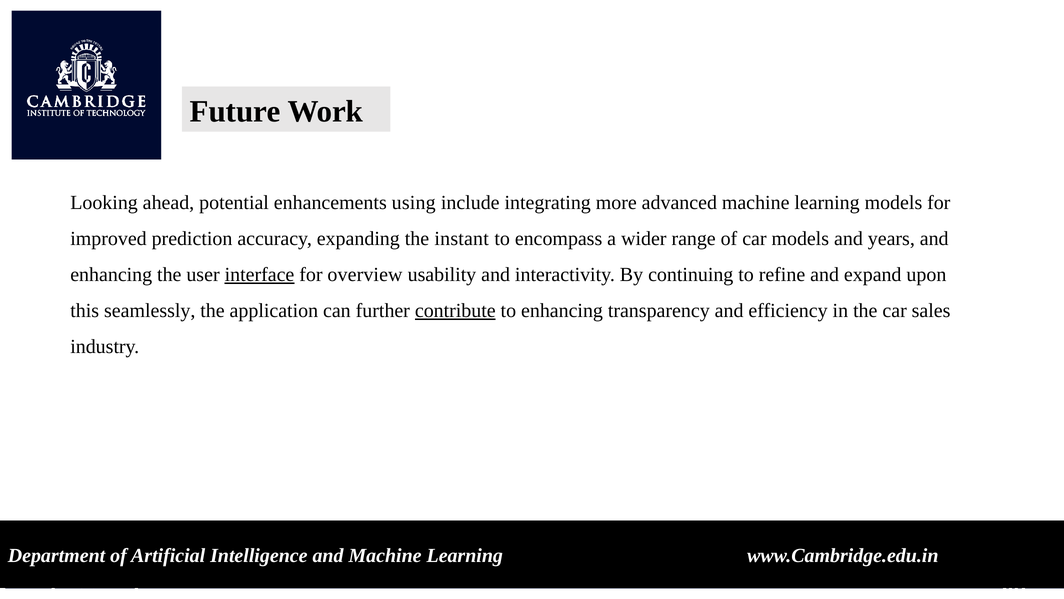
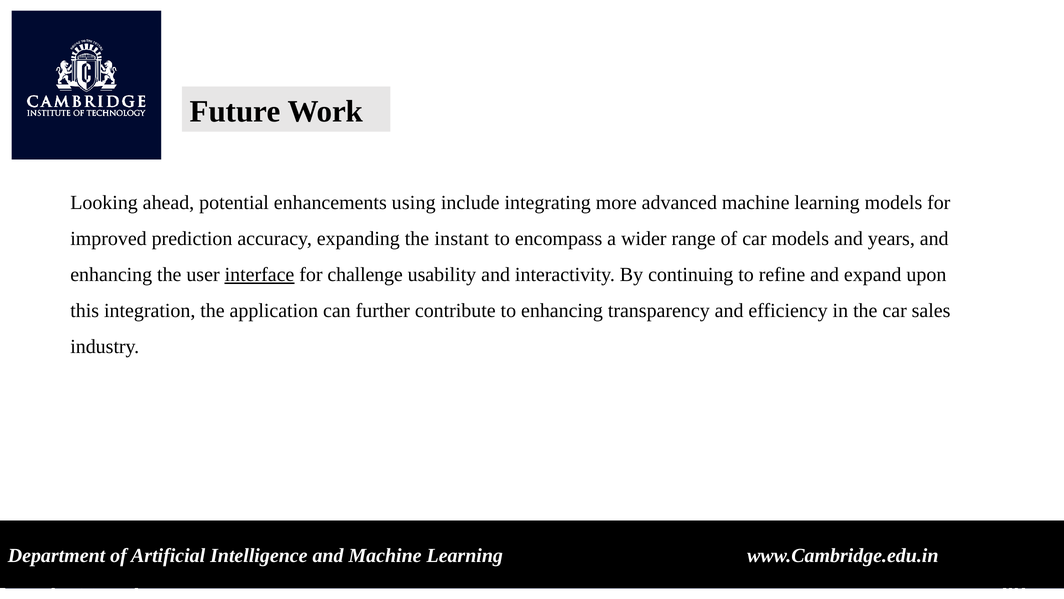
overview: overview -> challenge (365, 274)
seamlessly: seamlessly -> integration (150, 310)
contribute underline: present -> none (455, 310)
